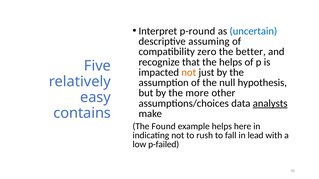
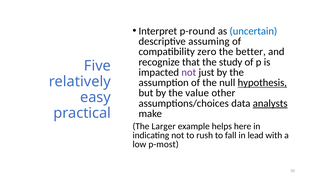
the helps: helps -> study (231, 62)
not colour: orange -> purple (189, 73)
hypothesis underline: none -> present (262, 83)
more: more -> value (197, 93)
contains: contains -> practical (82, 113)
Found: Found -> Larger (164, 127)
p-failed: p-failed -> p-most (164, 145)
